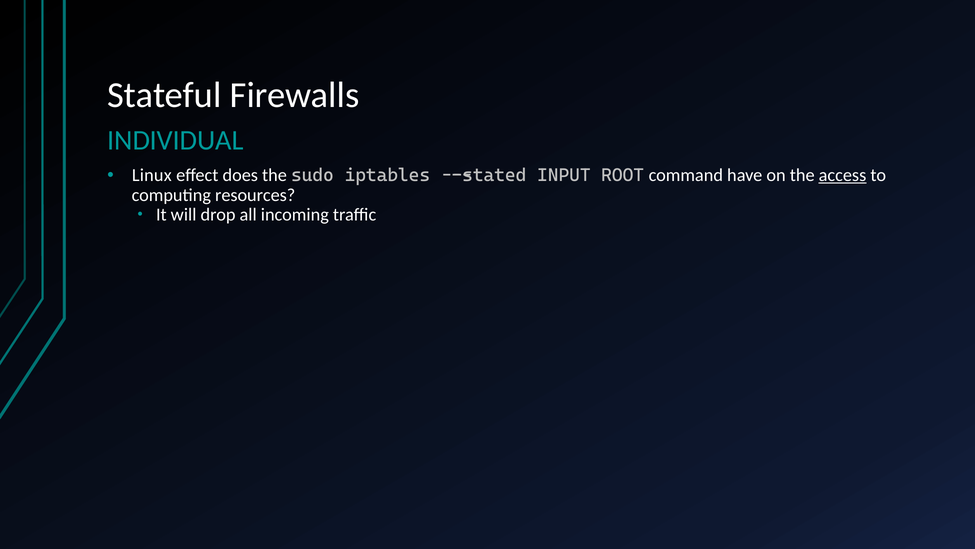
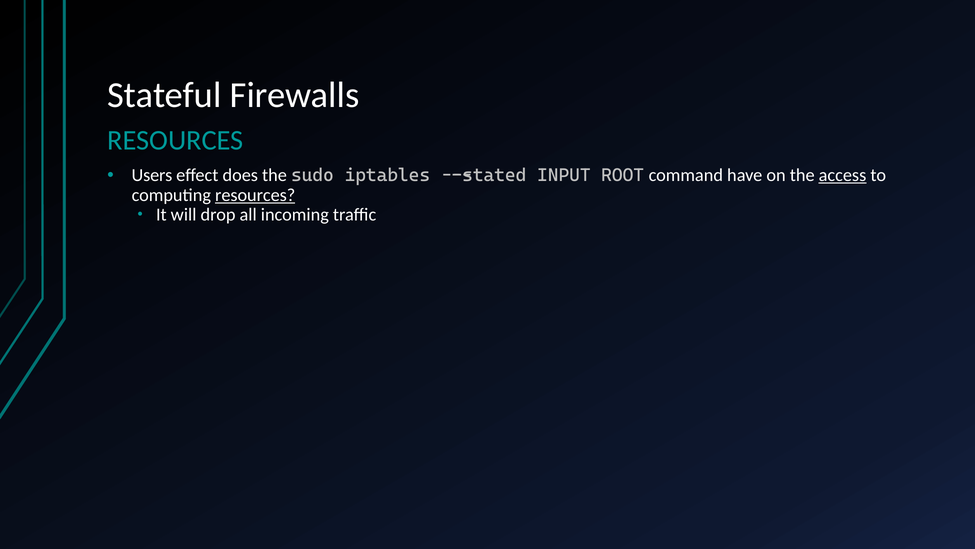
INDIVIDUAL: INDIVIDUAL -> RESOURCES (175, 140)
Linux: Linux -> Users (152, 175)
resources underline: none -> present (255, 195)
